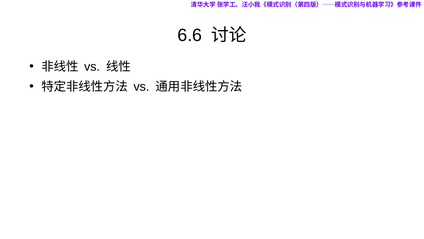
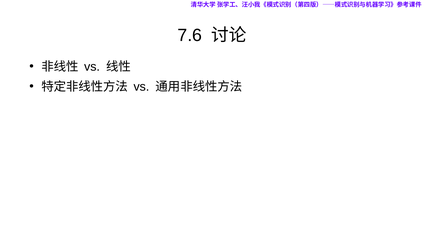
6.6: 6.6 -> 7.6 (190, 35)
